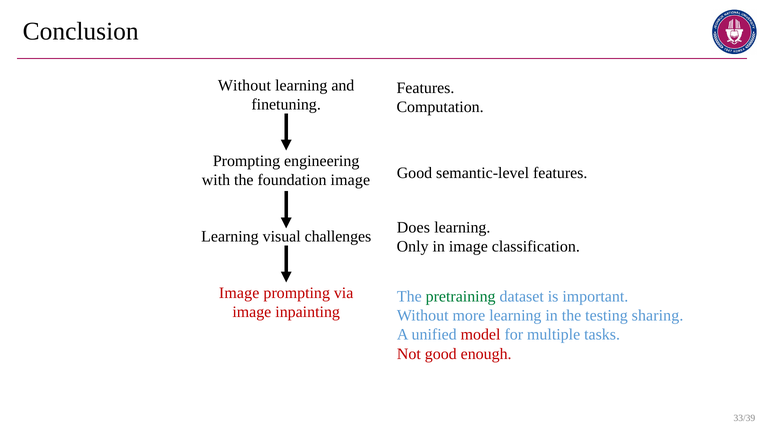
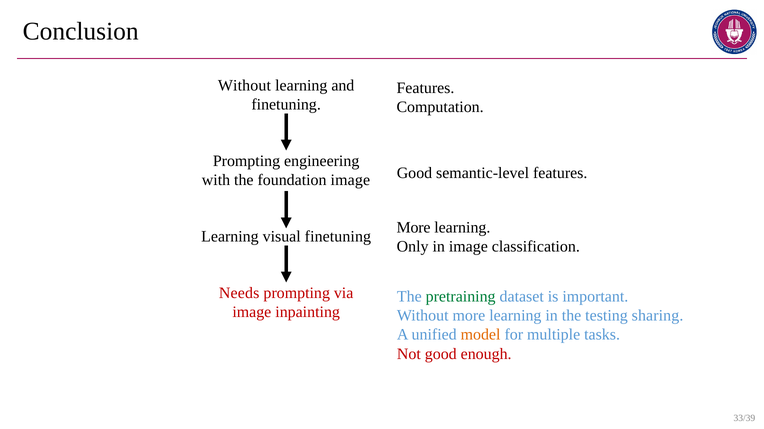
Does: Does -> More (414, 228)
visual challenges: challenges -> finetuning (338, 237)
Image: Image -> Needs (239, 294)
model colour: red -> orange (481, 335)
